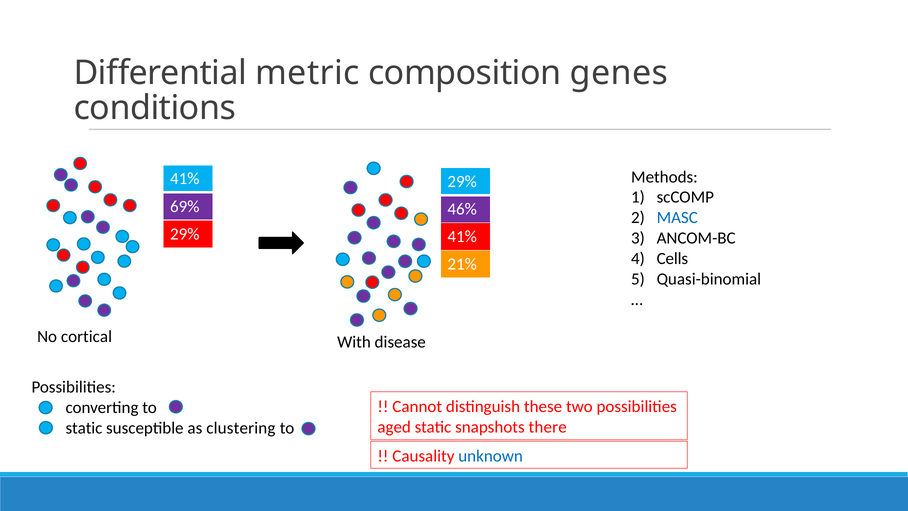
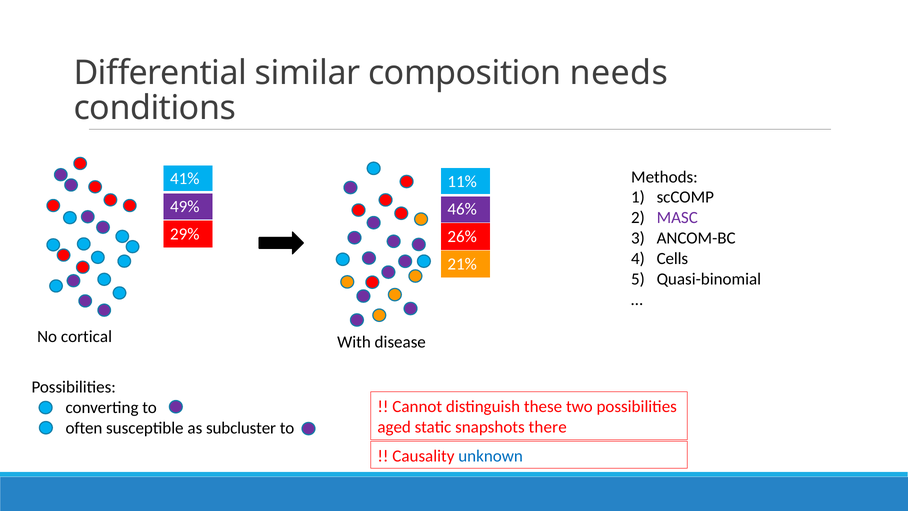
metric: metric -> similar (308, 73)
genes: genes -> needs (619, 73)
29%: 29% -> 11% (462, 181)
69%: 69% -> 49% (185, 206)
MASC colour: blue -> purple (677, 218)
41%: 41% -> 26% (462, 237)
static: static -> often (84, 428)
clustering: clustering -> subcluster (241, 428)
